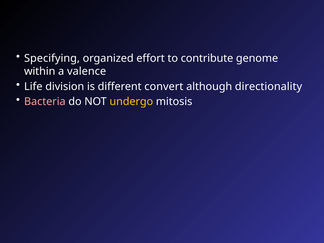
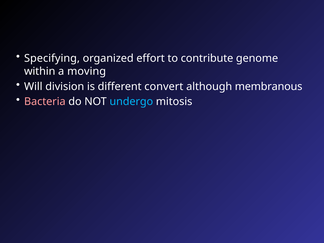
valence: valence -> moving (87, 71)
Life: Life -> Will (33, 86)
directionality: directionality -> membranous (269, 86)
undergo colour: yellow -> light blue (131, 102)
